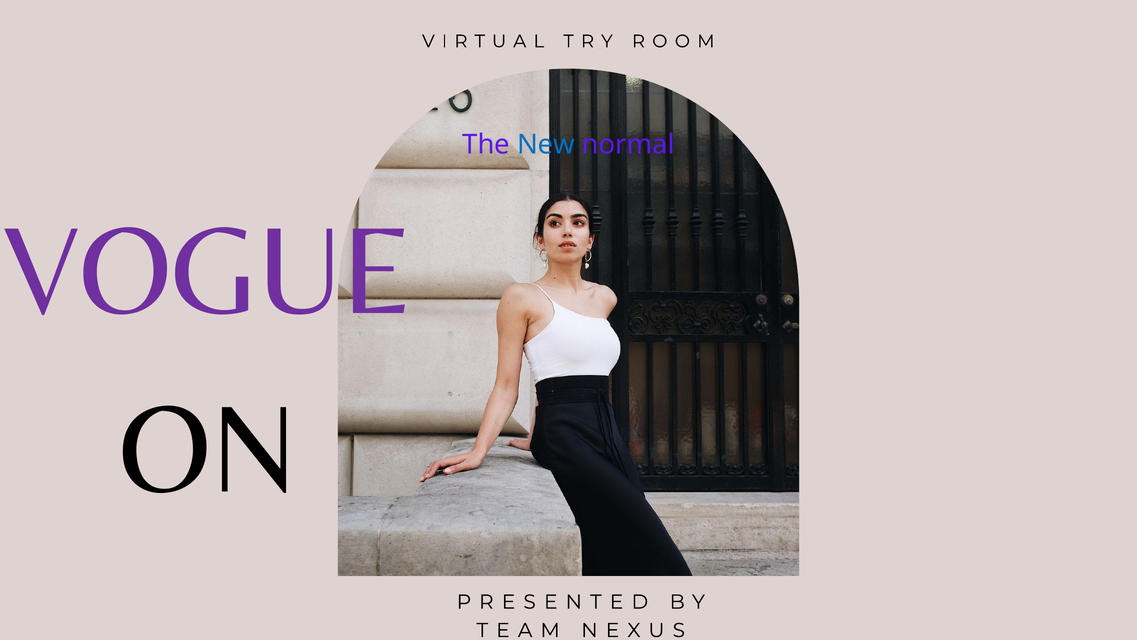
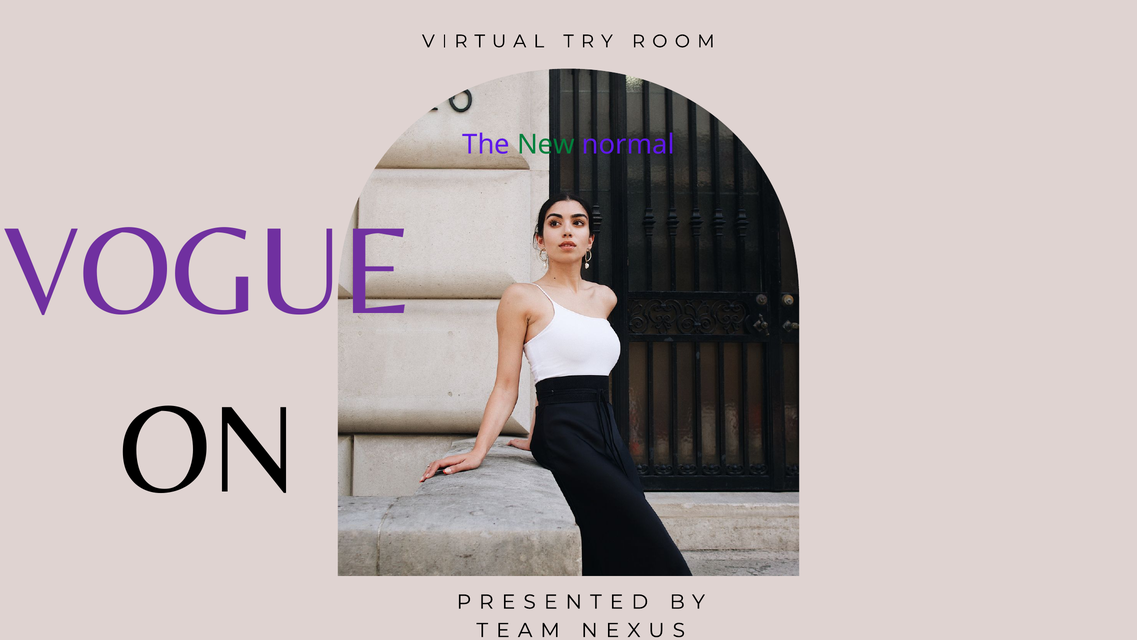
New colour: blue -> green (546, 145)
